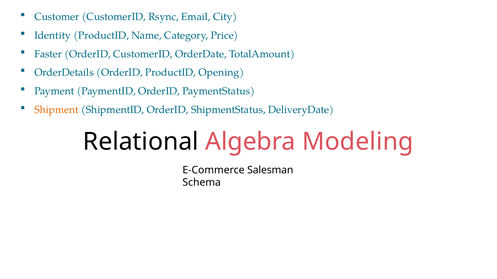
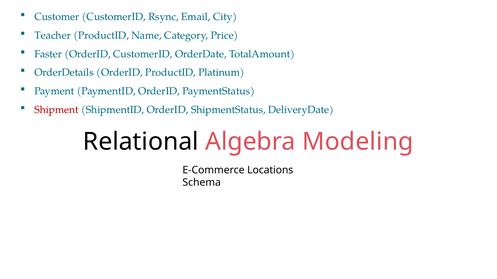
Identity: Identity -> Teacher (53, 35)
Opening: Opening -> Platinum (221, 73)
Shipment colour: orange -> red (56, 110)
Salesman: Salesman -> Locations (270, 170)
